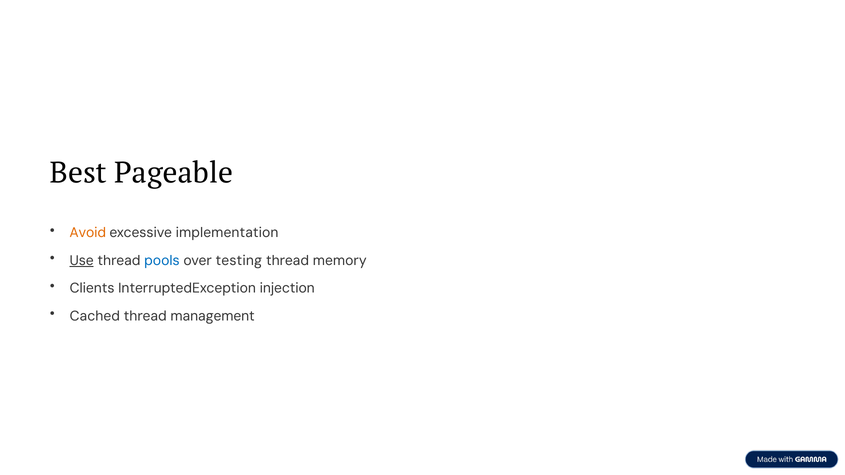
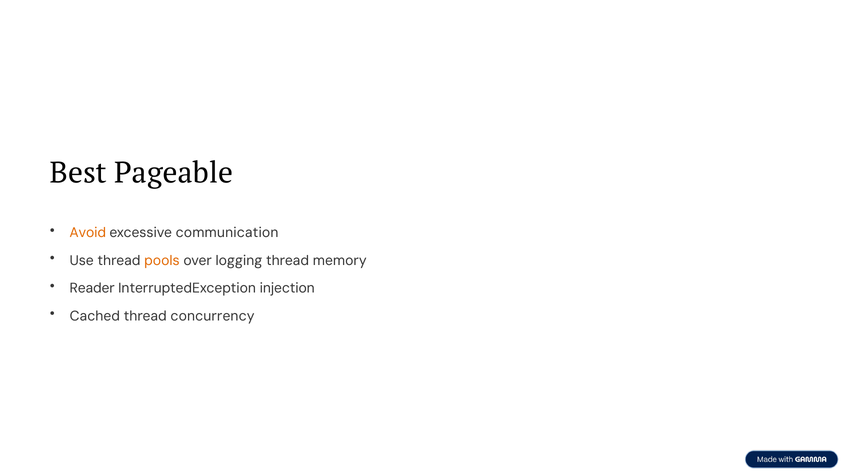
implementation: implementation -> communication (227, 233)
Use underline: present -> none (82, 261)
pools colour: blue -> orange (162, 261)
testing: testing -> logging (239, 261)
Clients: Clients -> Reader (92, 288)
management: management -> concurrency (213, 316)
